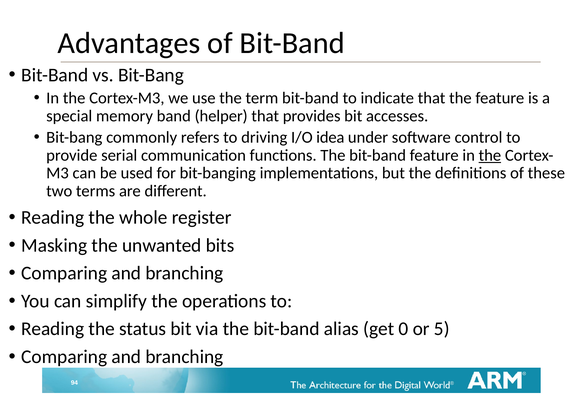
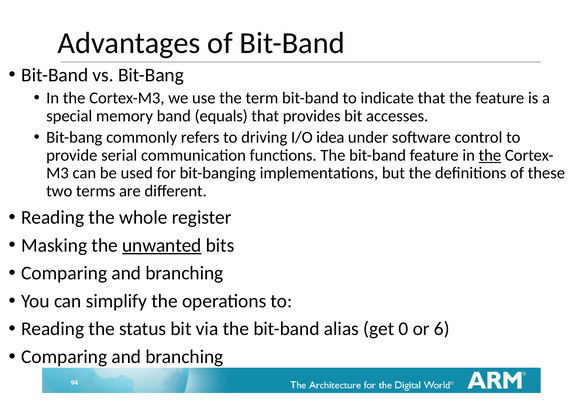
helper: helper -> equals (221, 116)
unwanted underline: none -> present (162, 245)
5: 5 -> 6 (442, 329)
